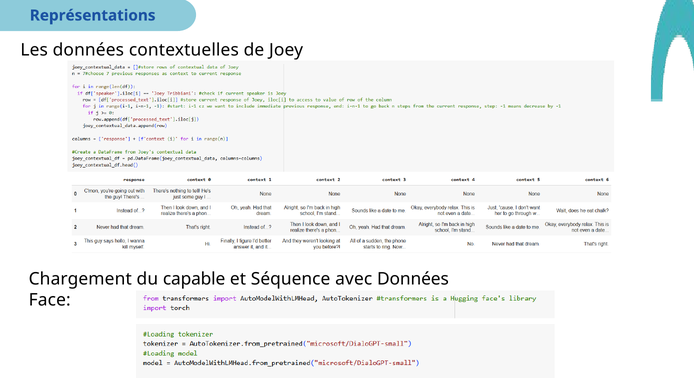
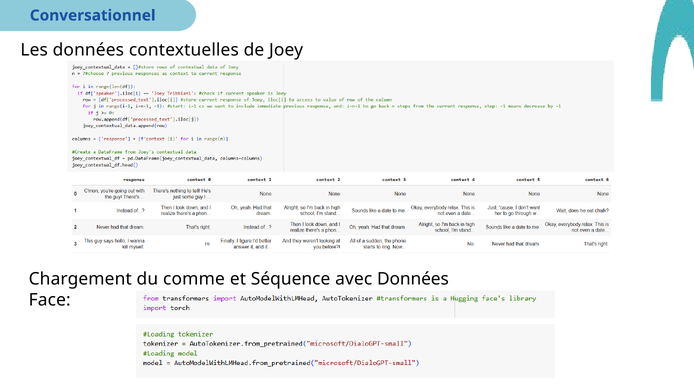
Représentations: Représentations -> Conversationnel (93, 15)
capable: capable -> comme (194, 279)
